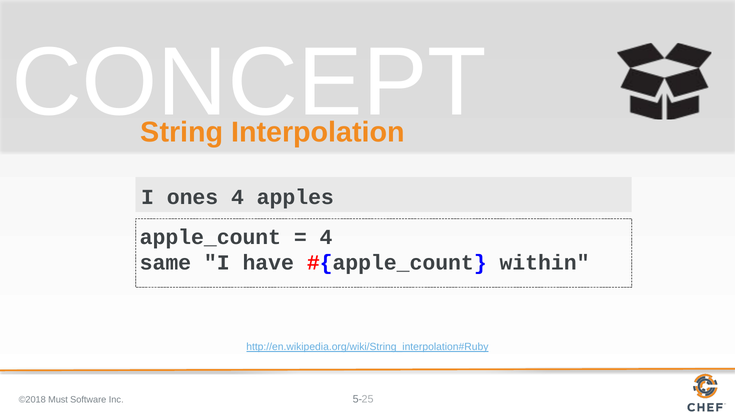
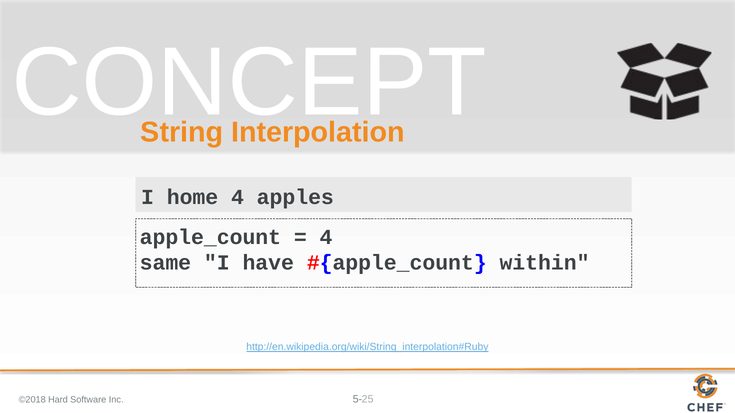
ones: ones -> home (192, 197)
Must: Must -> Hard (58, 400)
